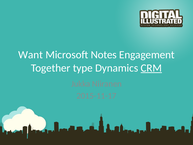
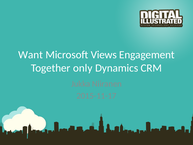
Notes: Notes -> Views (104, 55)
type: type -> only (83, 68)
CRM underline: present -> none (151, 68)
